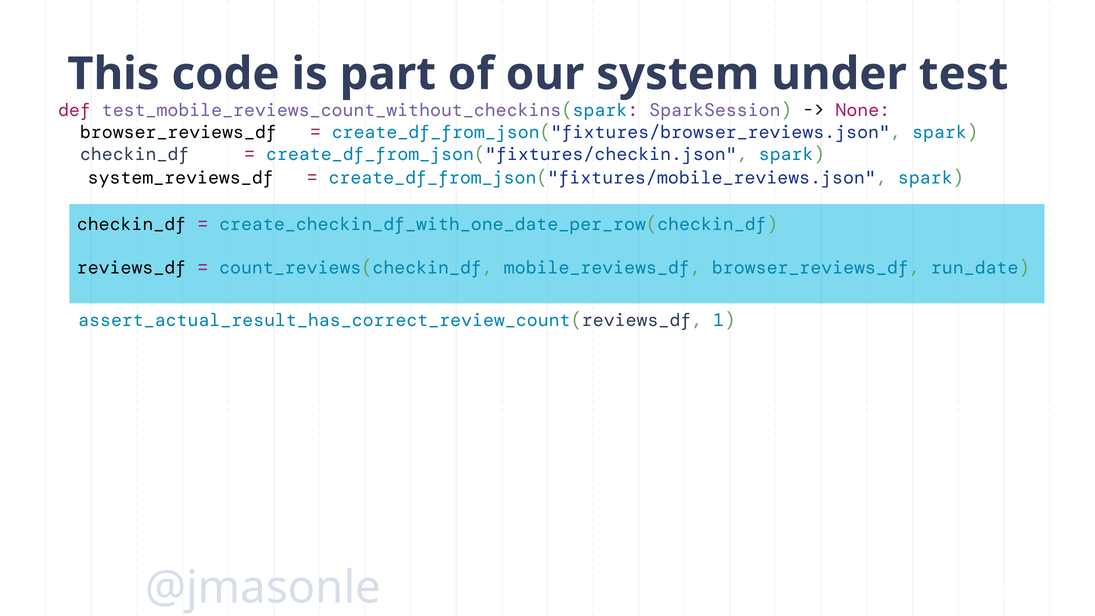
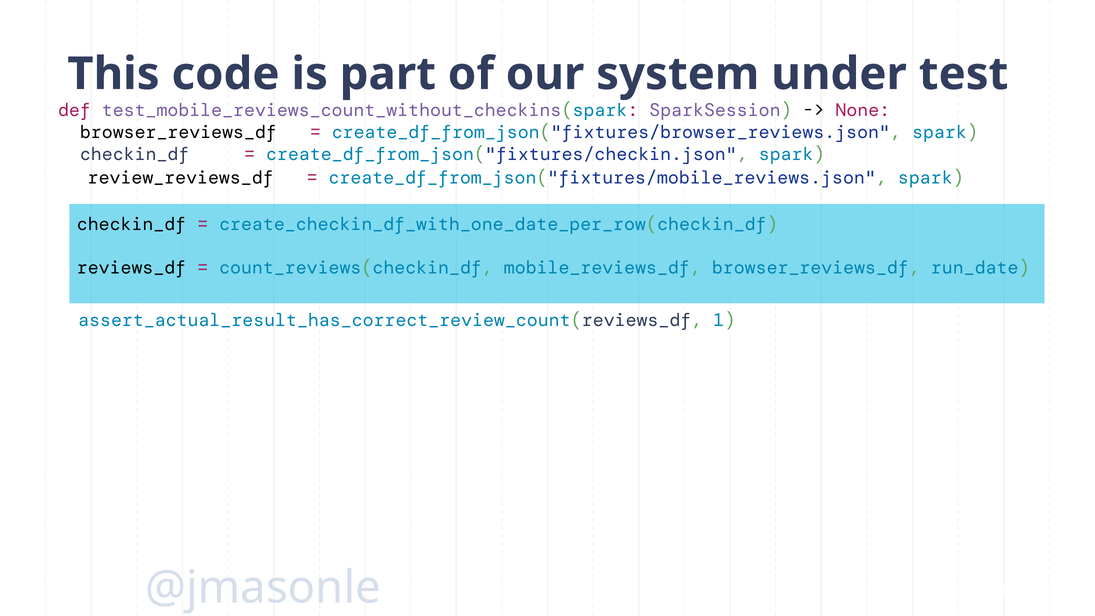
system_reviews_df: system_reviews_df -> review_reviews_df (181, 178)
